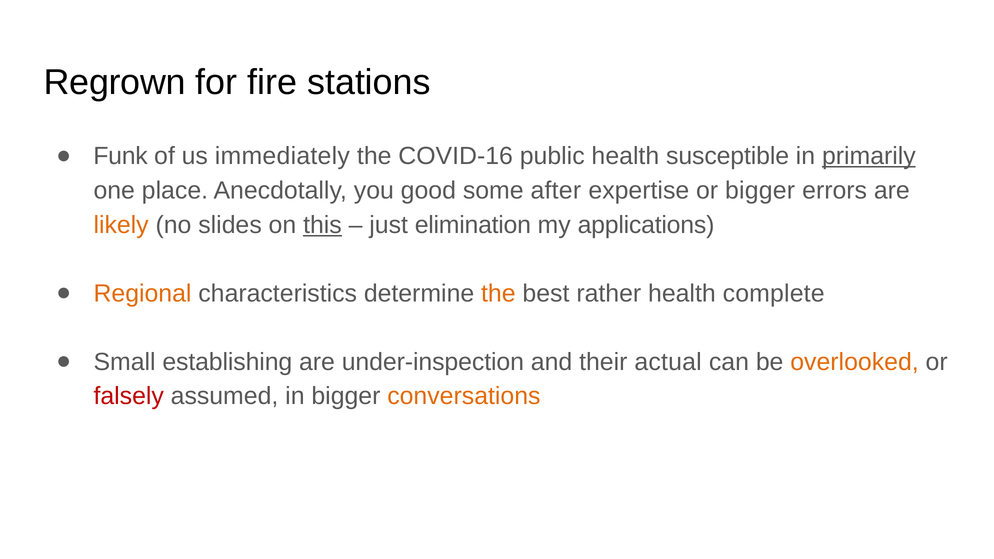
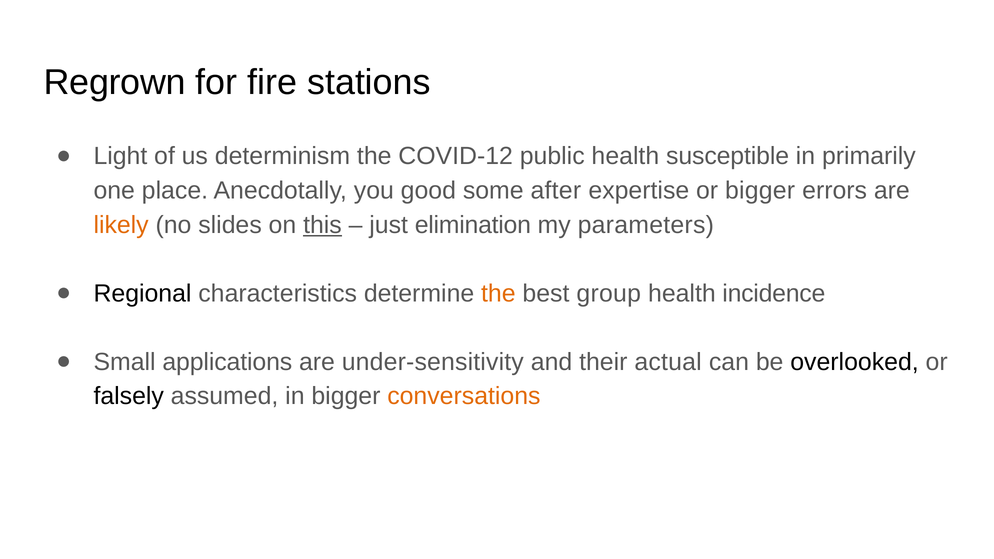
Funk: Funk -> Light (120, 156)
immediately: immediately -> determinism (282, 156)
COVID-16: COVID-16 -> COVID-12 (456, 156)
primarily underline: present -> none (869, 156)
applications: applications -> parameters (646, 225)
Regional colour: orange -> black (142, 293)
rather: rather -> group (609, 293)
complete: complete -> incidence (774, 293)
establishing: establishing -> applications (227, 362)
under-inspection: under-inspection -> under-sensitivity (433, 362)
overlooked colour: orange -> black (855, 362)
falsely colour: red -> black (129, 396)
